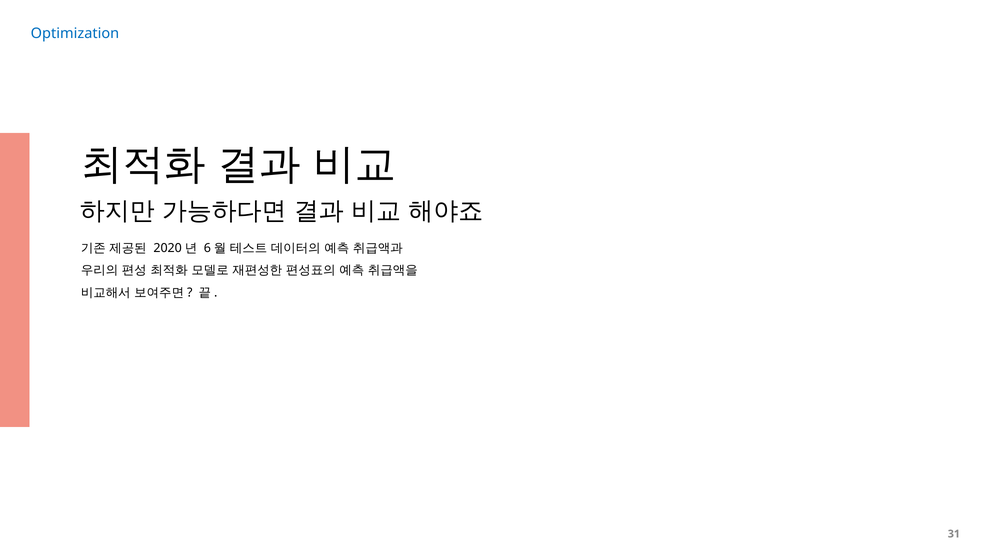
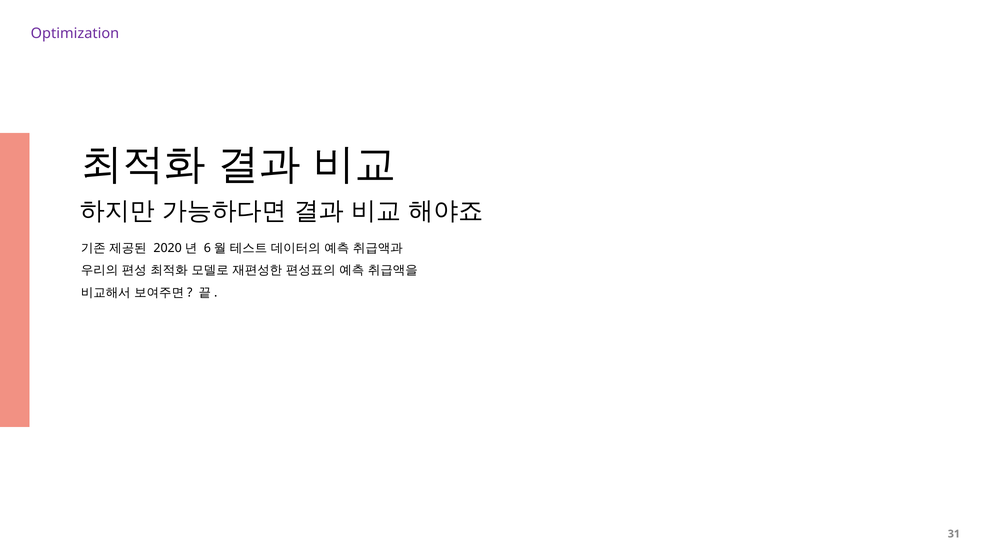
Optimization colour: blue -> purple (75, 34)
